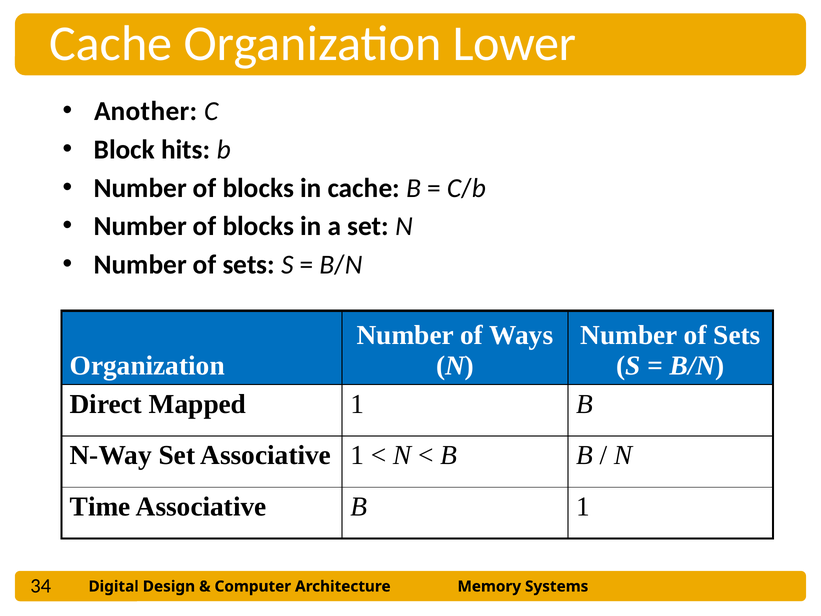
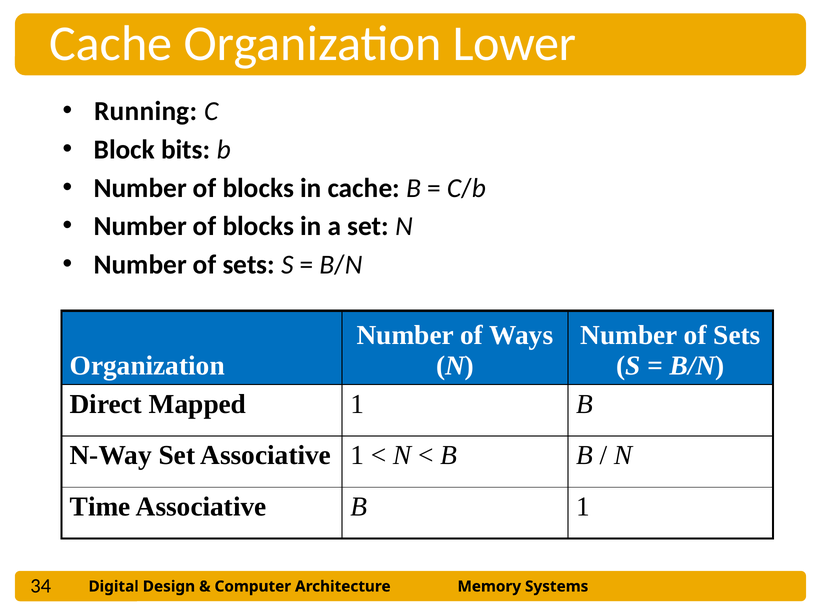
Another: Another -> Running (146, 111)
hits: hits -> bits (186, 150)
